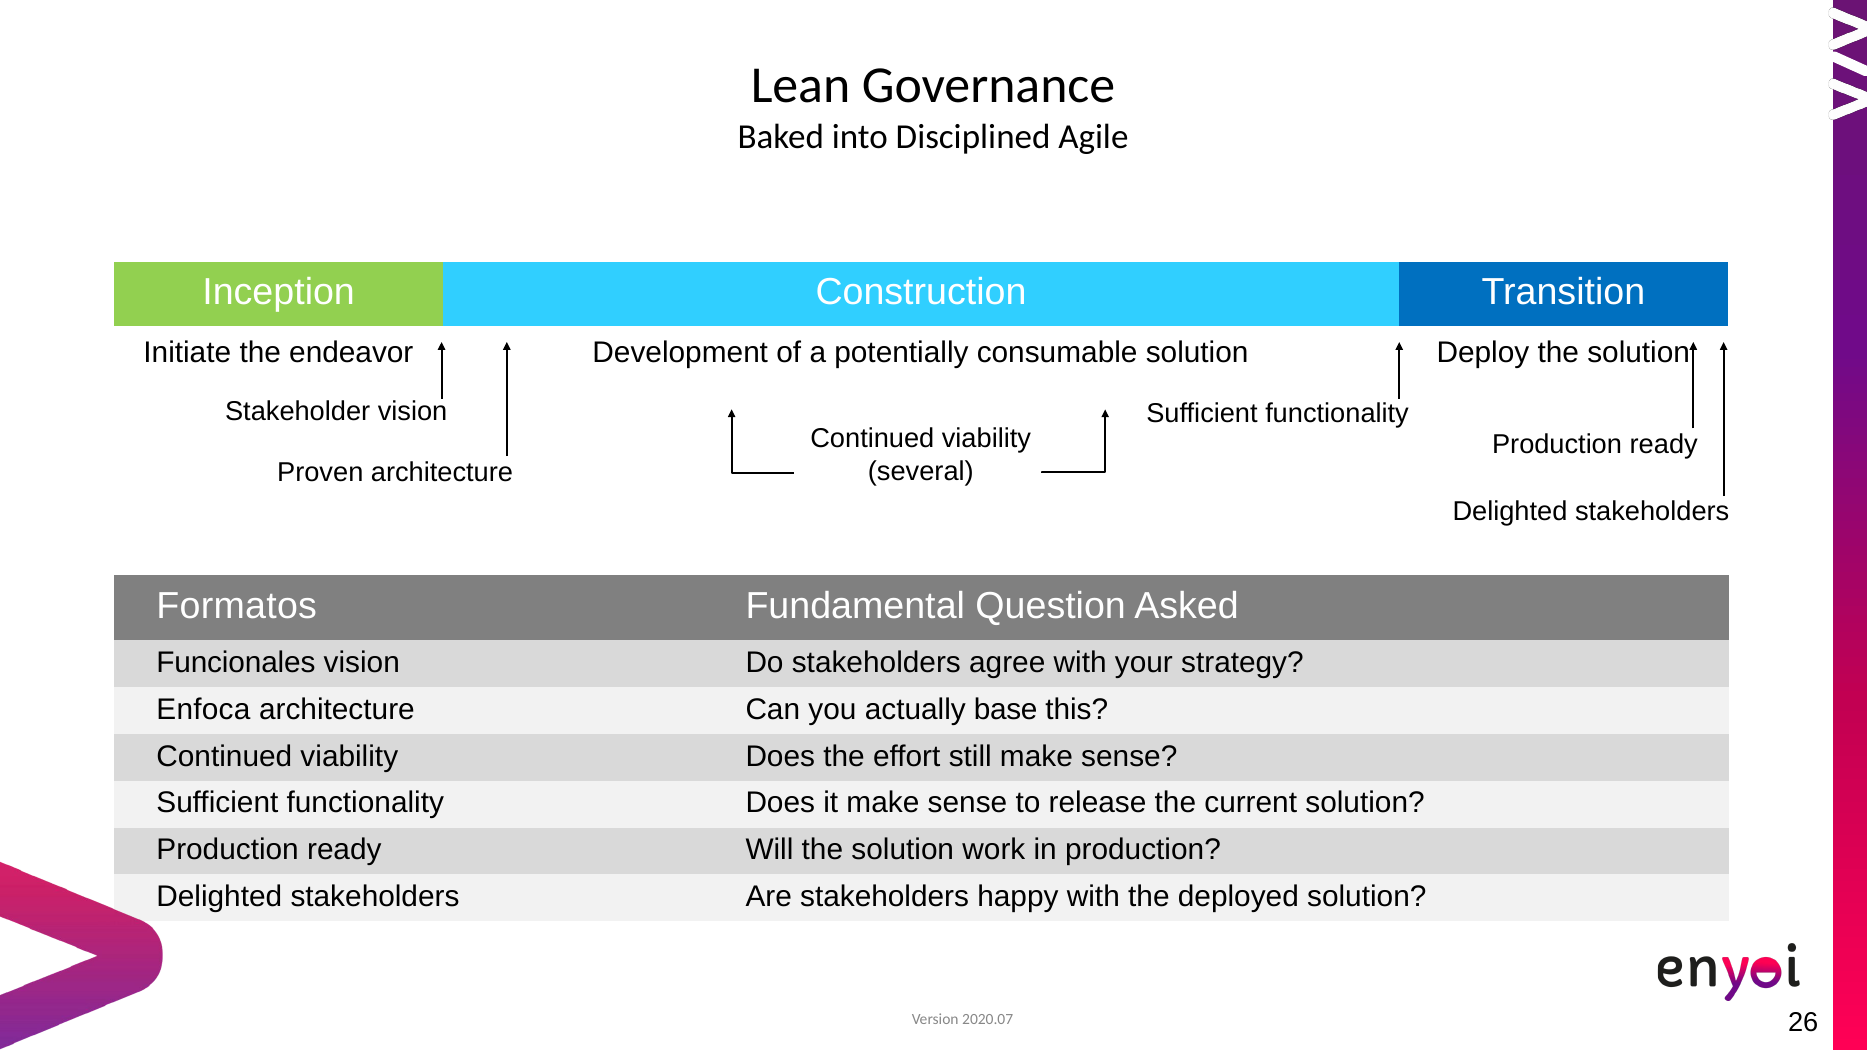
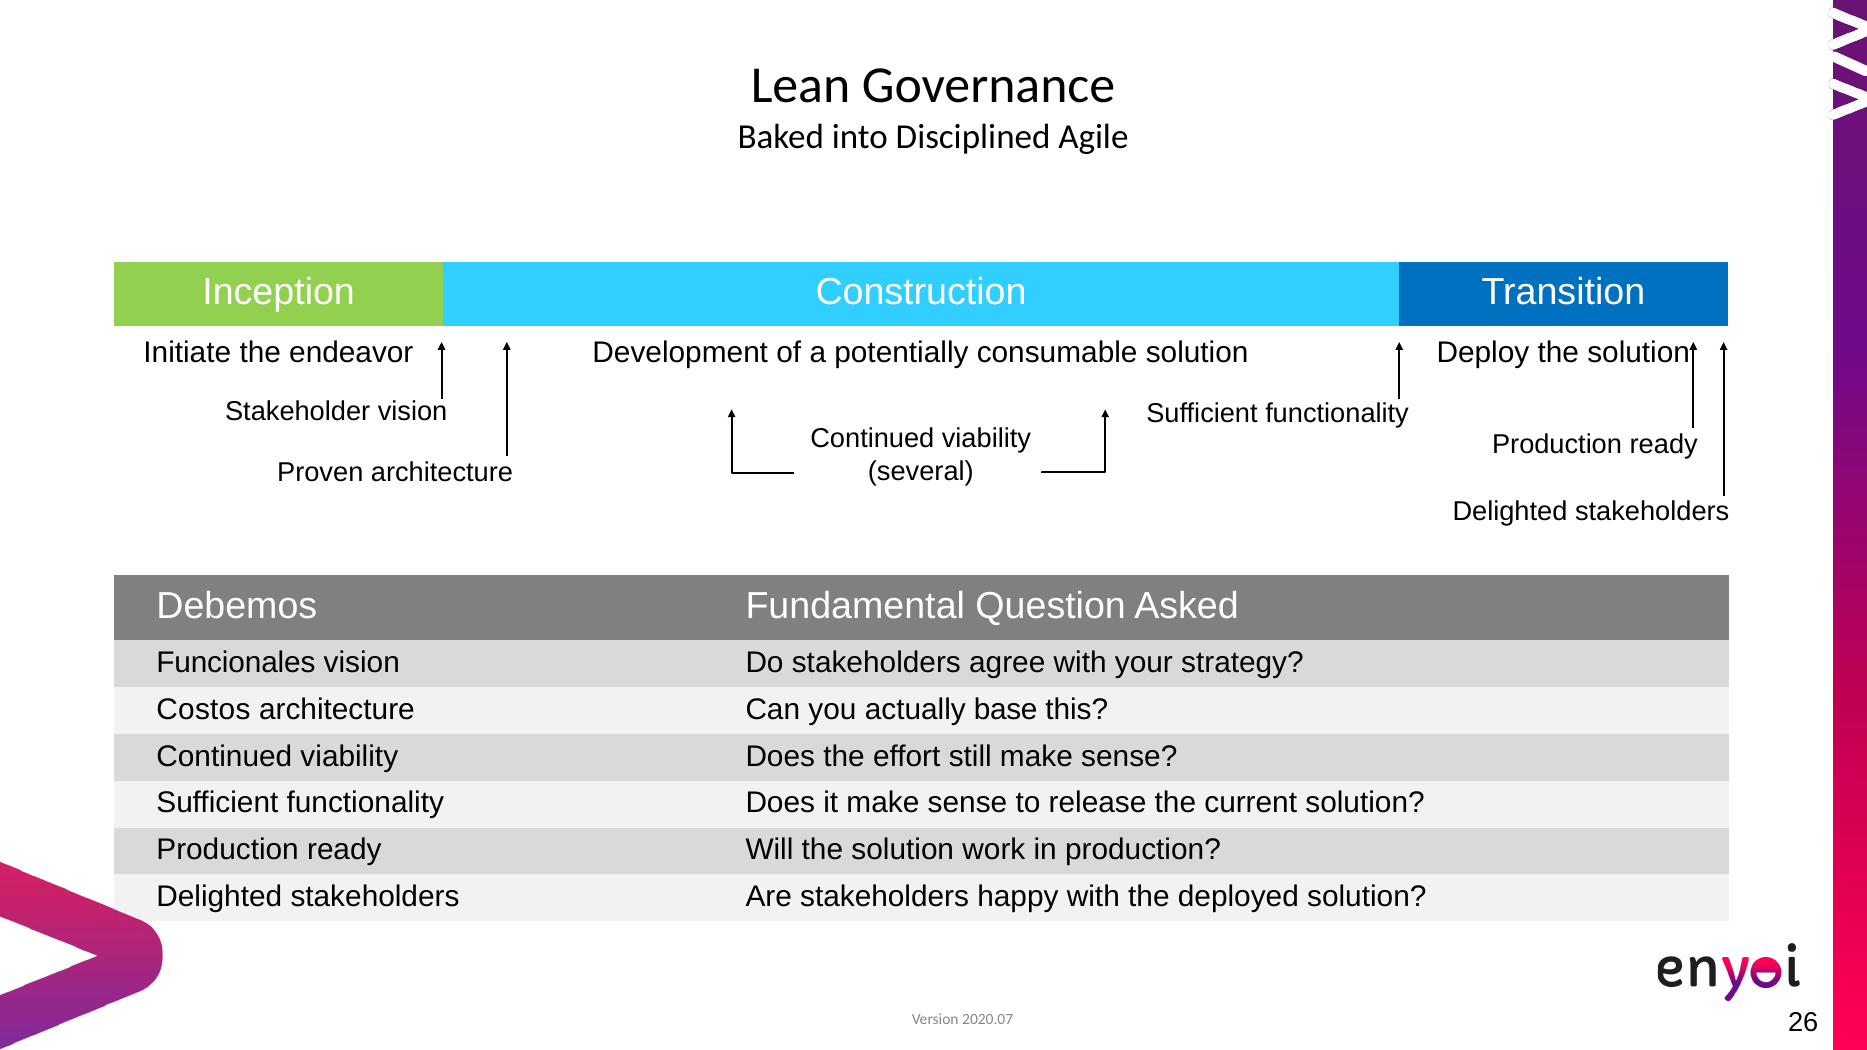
Formatos: Formatos -> Debemos (237, 606)
Enfoca: Enfoca -> Costos (203, 709)
